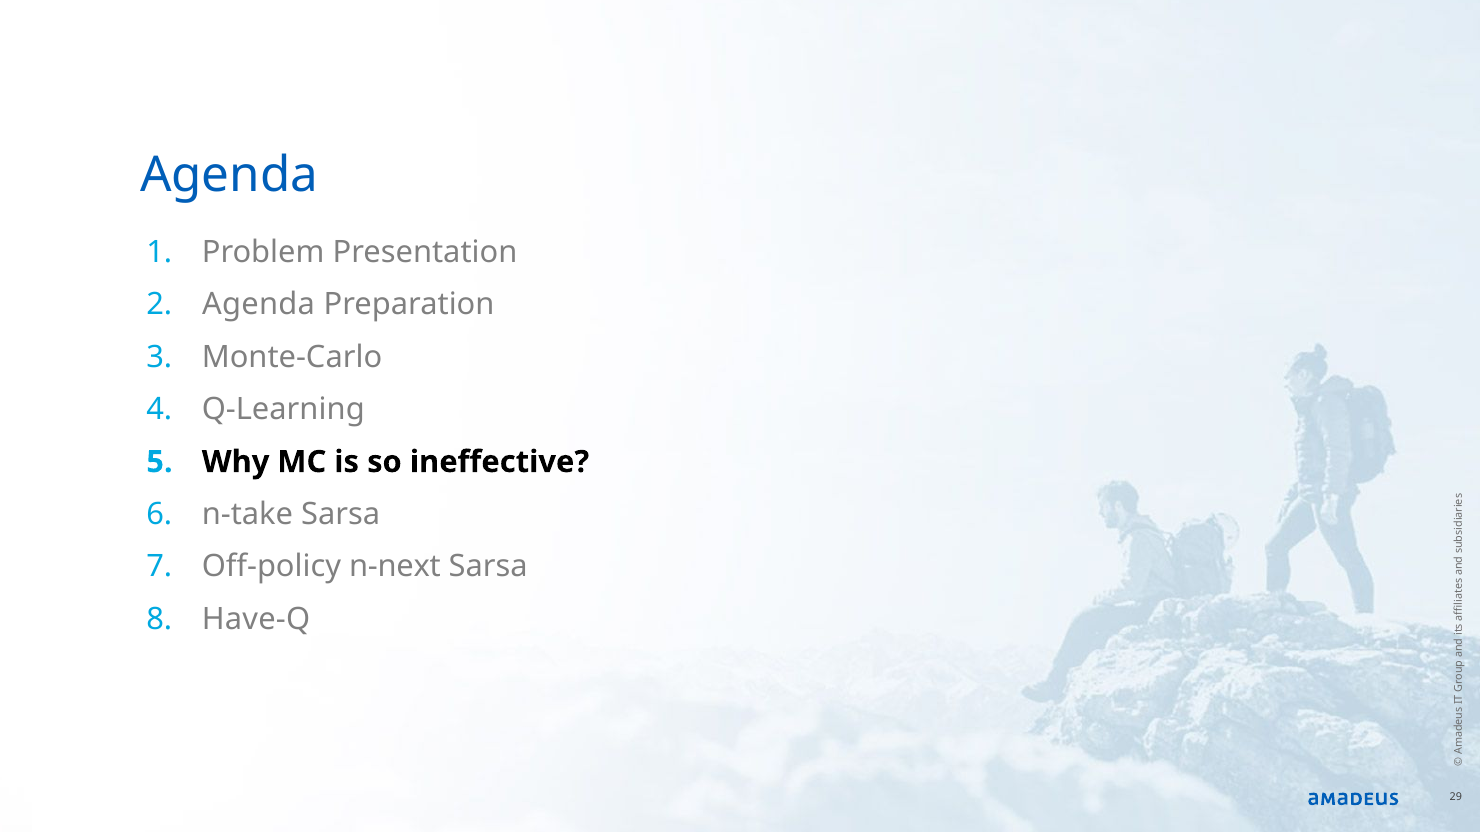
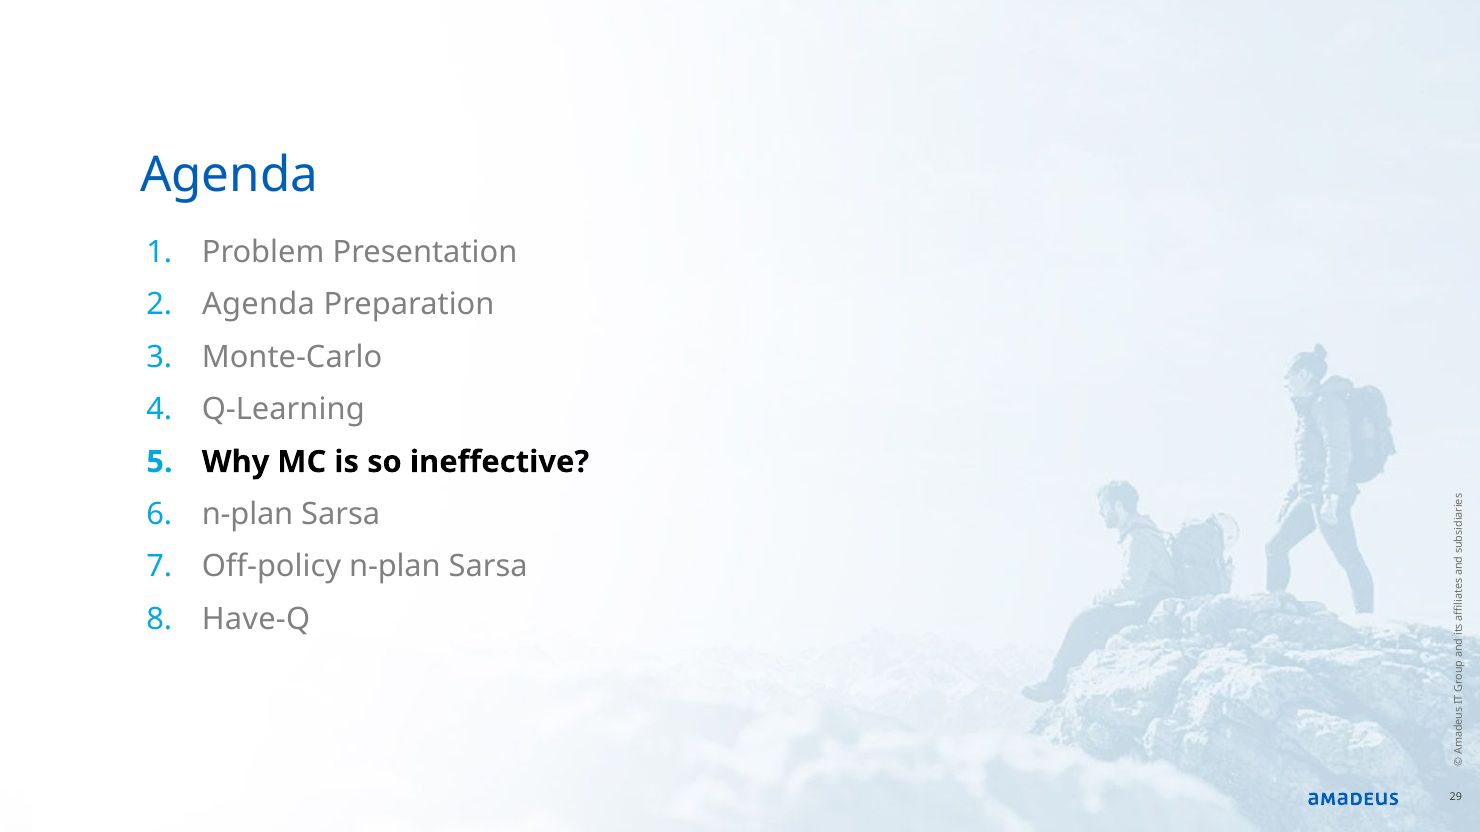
n-take: n-take -> n-plan (248, 515)
Off-policy n-next: n-next -> n-plan (395, 567)
